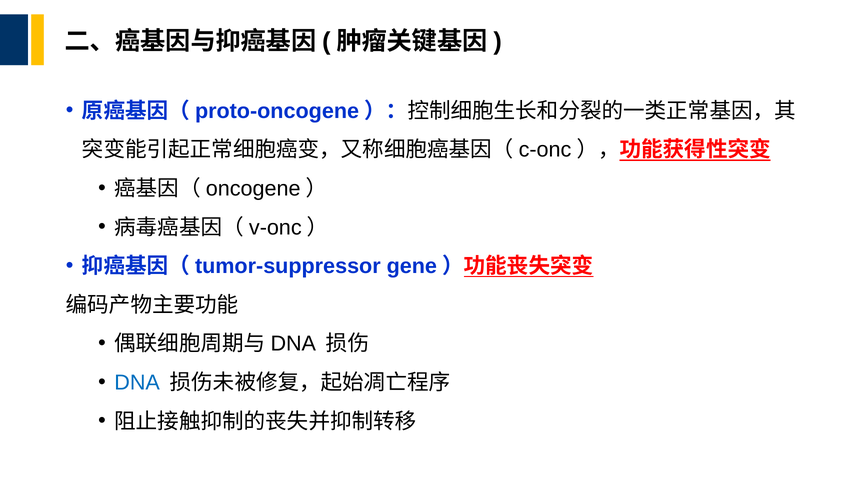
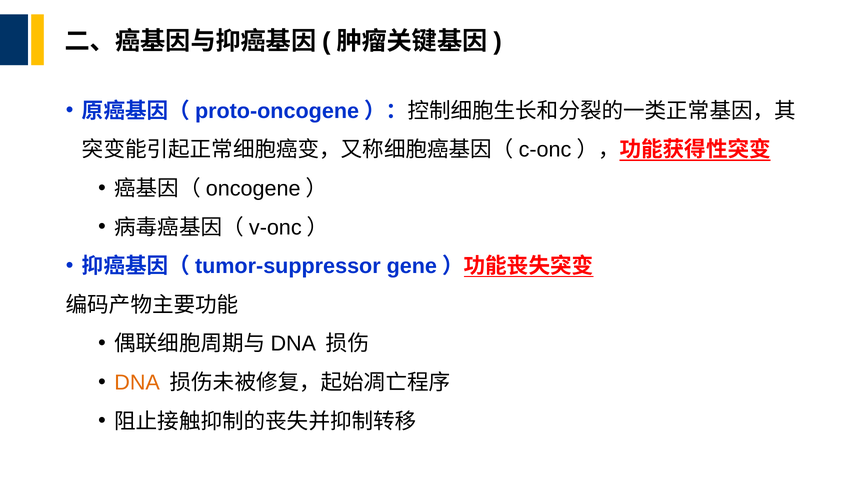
DNA colour: blue -> orange (137, 383)
